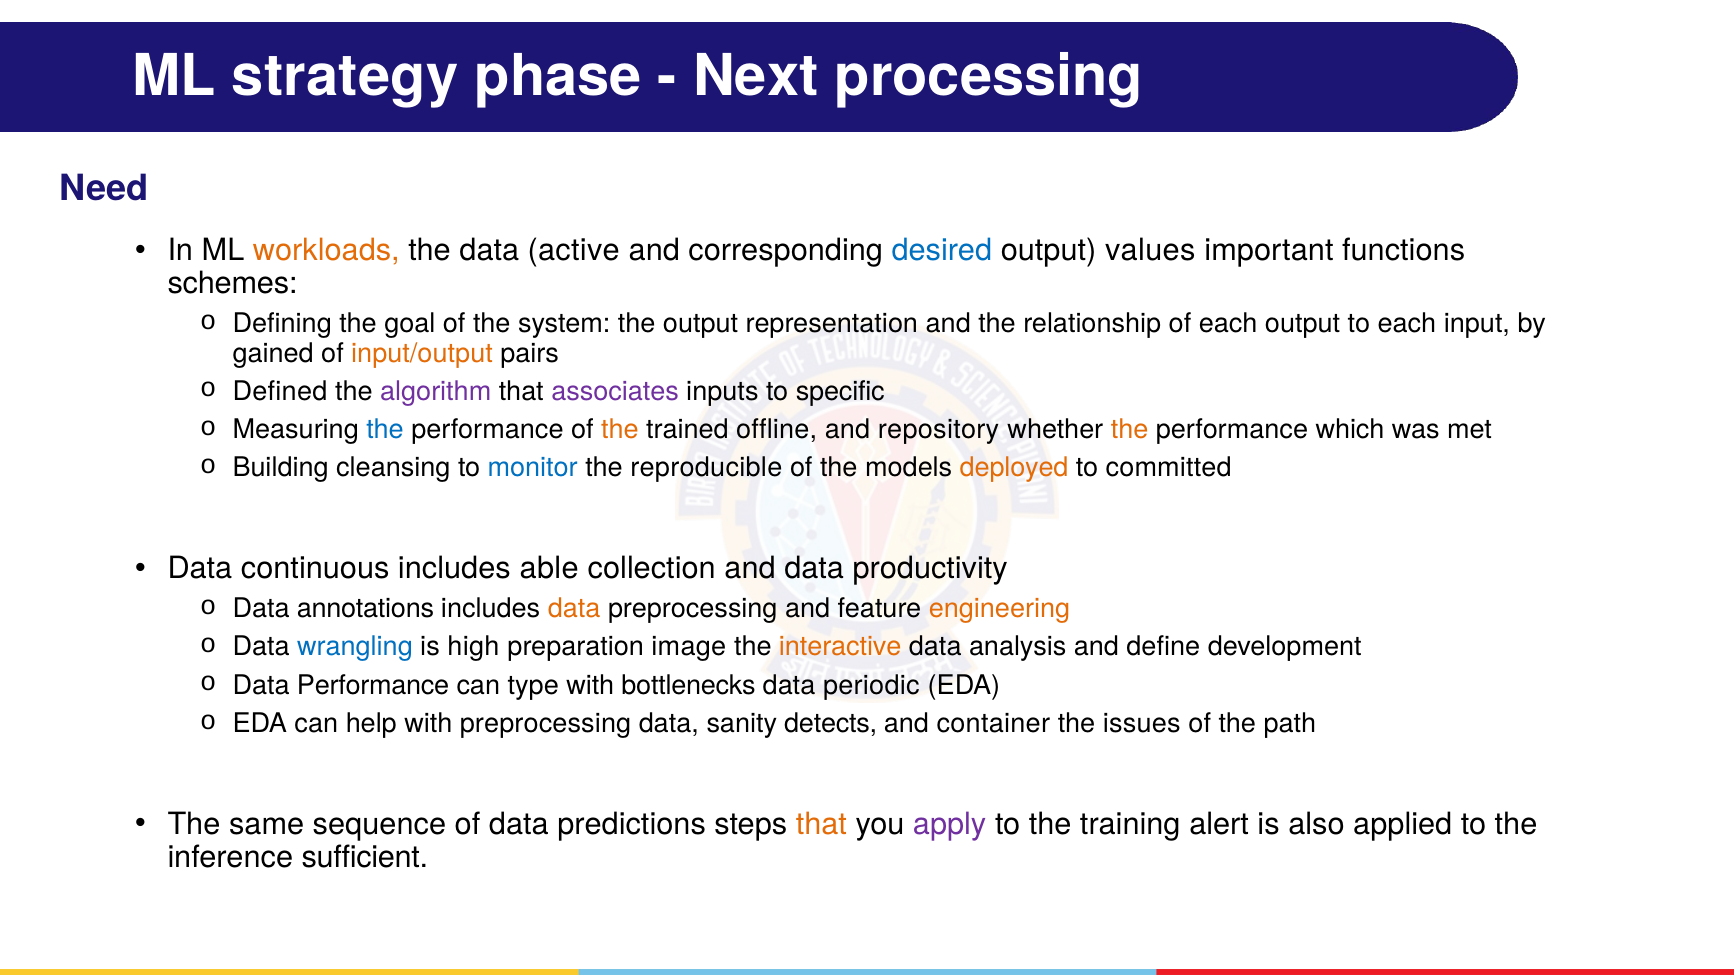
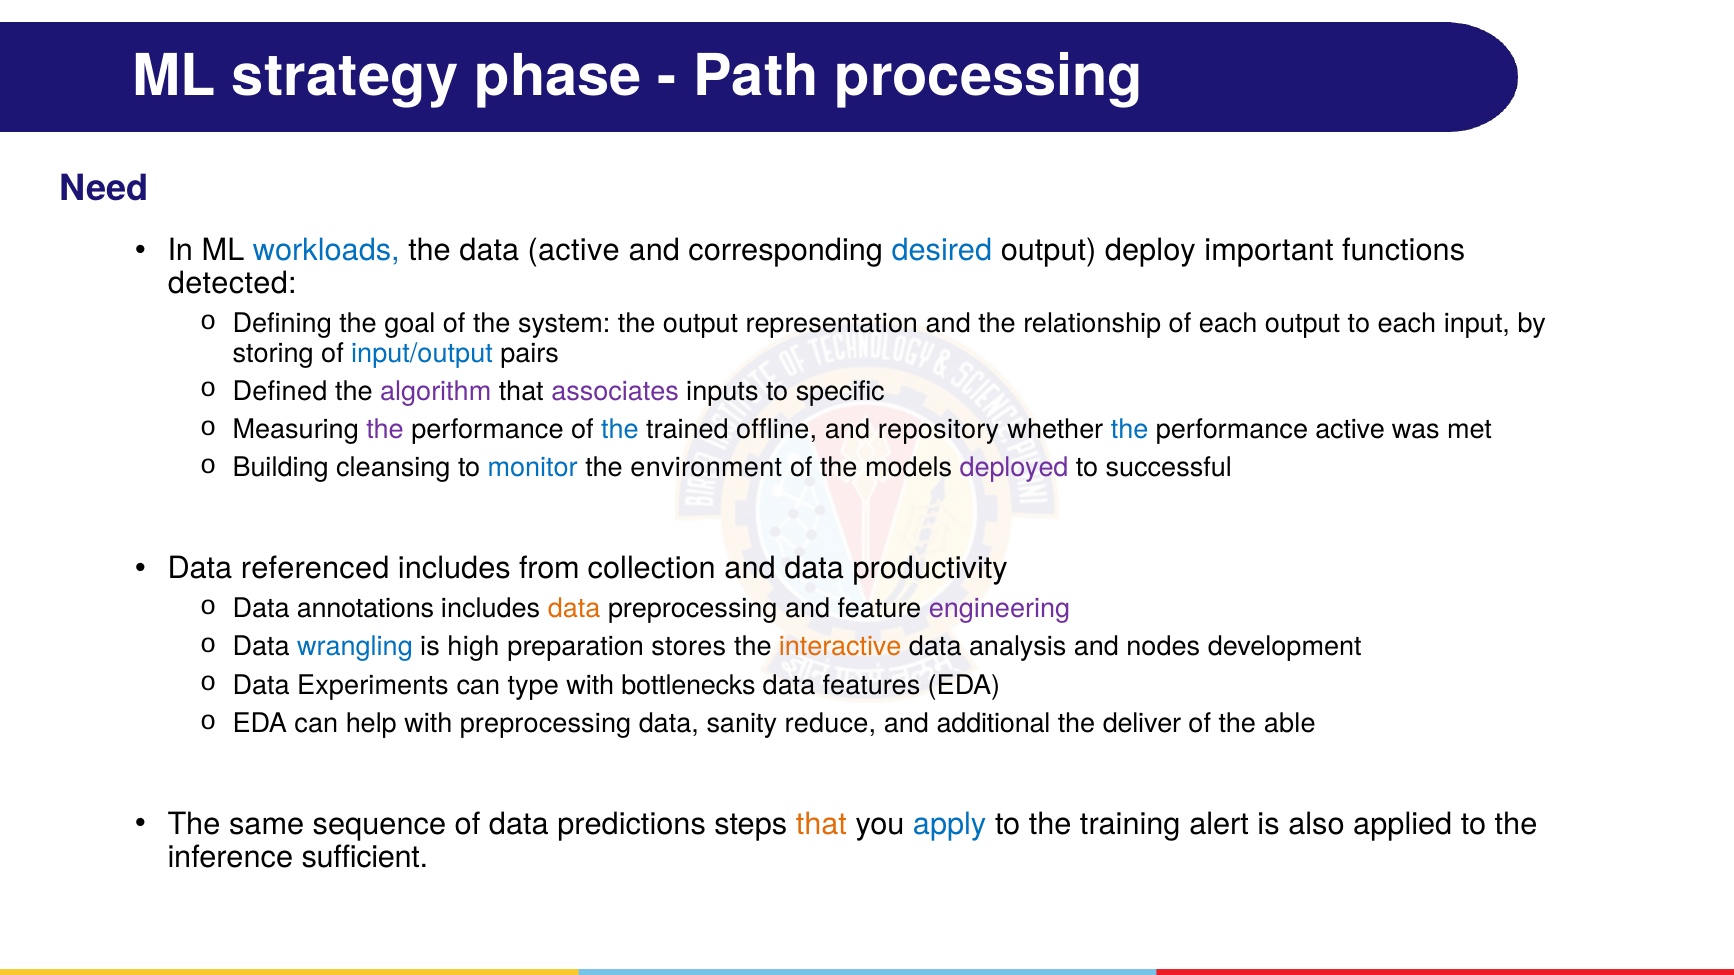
Next: Next -> Path (756, 77)
workloads colour: orange -> blue (326, 250)
values: values -> deploy (1150, 250)
schemes: schemes -> detected (232, 284)
gained: gained -> storing (273, 353)
input/output colour: orange -> blue (422, 353)
the colour: blue -> purple (385, 430)
the colour: orange -> blue (620, 430)
the colour: orange -> blue (1130, 430)
performance which: which -> active (1350, 430)
reproducible: reproducible -> environment (706, 468)
deployed colour: orange -> purple (1014, 468)
committed: committed -> successful (1169, 468)
continuous: continuous -> referenced (315, 569)
able: able -> from (549, 569)
engineering colour: orange -> purple (1000, 609)
image: image -> stores (689, 647)
define: define -> nodes (1163, 647)
Data Performance: Performance -> Experiments (373, 685)
periodic: periodic -> features (872, 685)
detects: detects -> reduce (830, 724)
container: container -> additional (994, 724)
issues: issues -> deliver (1142, 724)
path: path -> able (1290, 724)
apply colour: purple -> blue (950, 824)
